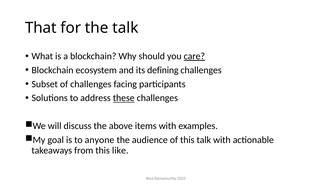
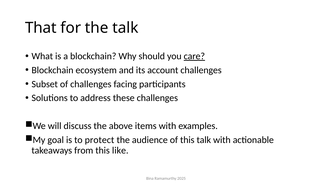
defining: defining -> account (163, 70)
these underline: present -> none (124, 98)
anyone: anyone -> protect (100, 140)
